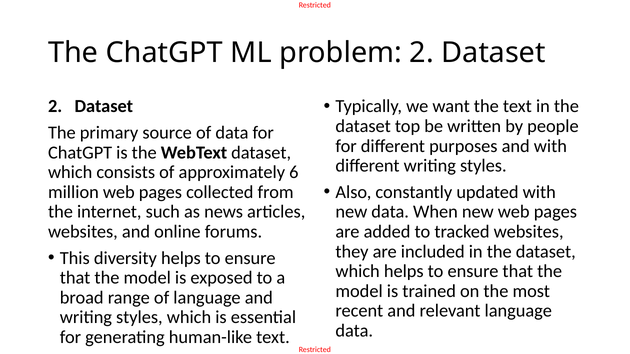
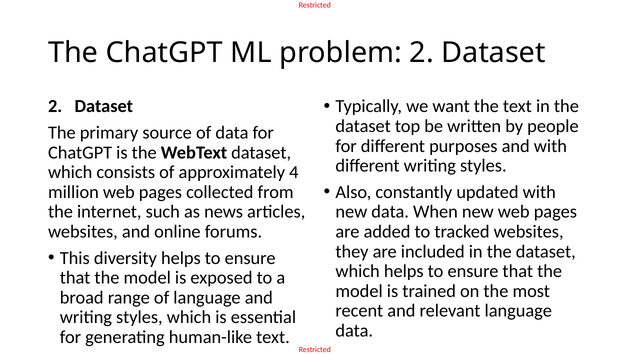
6: 6 -> 4 (294, 172)
